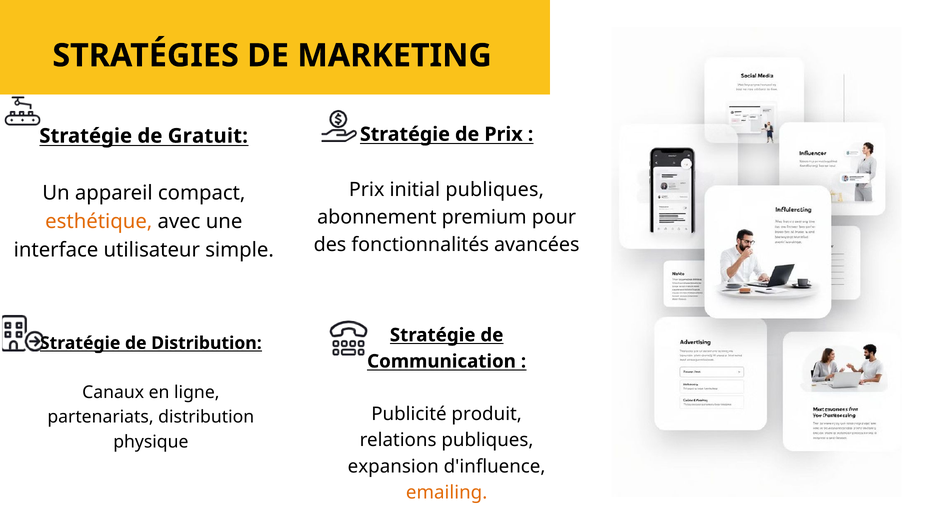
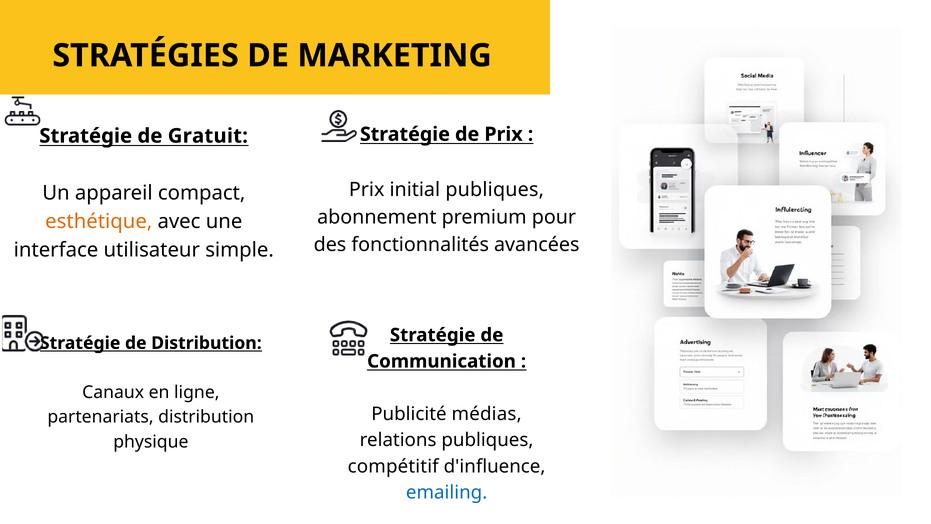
produit: produit -> médias (487, 414)
expansion: expansion -> compétitif (393, 466)
emailing colour: orange -> blue (447, 492)
